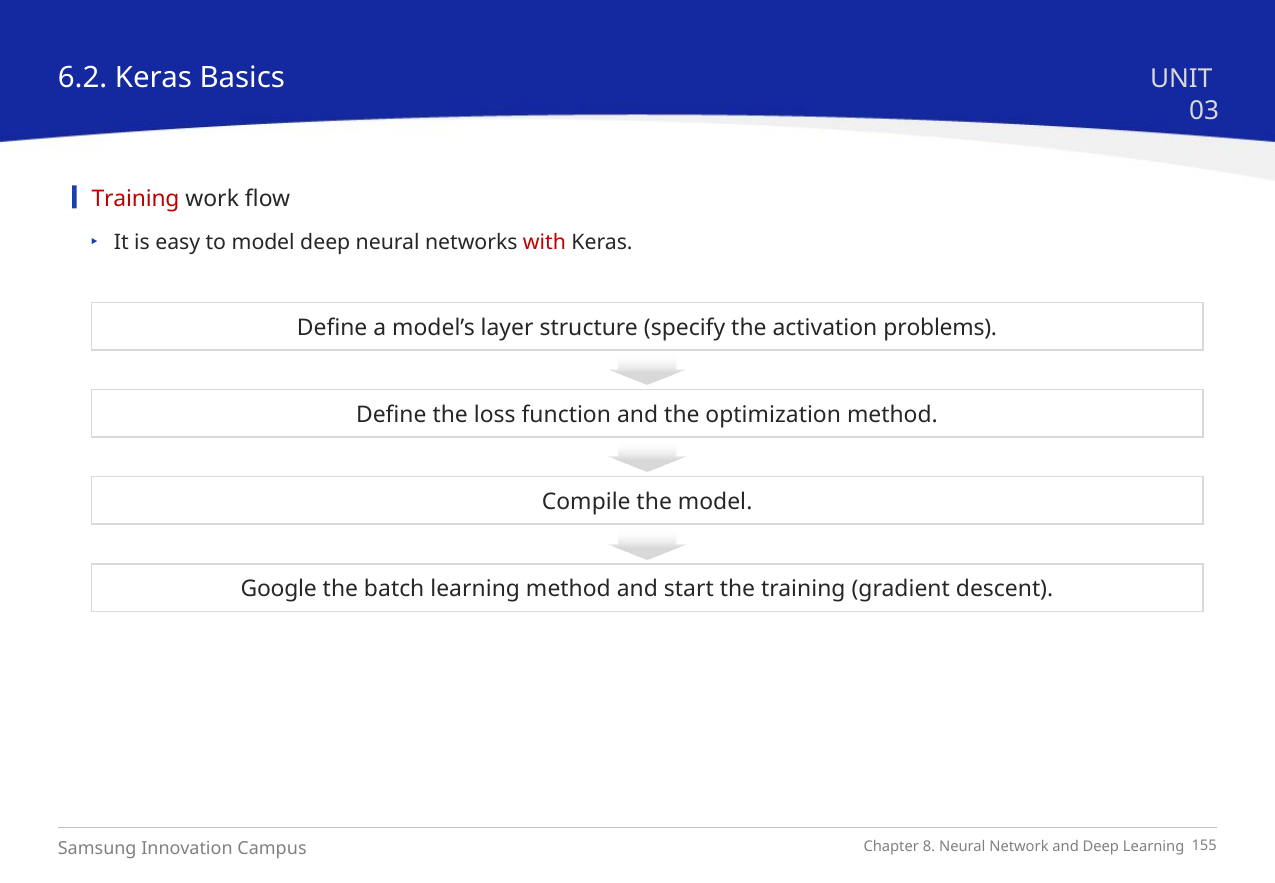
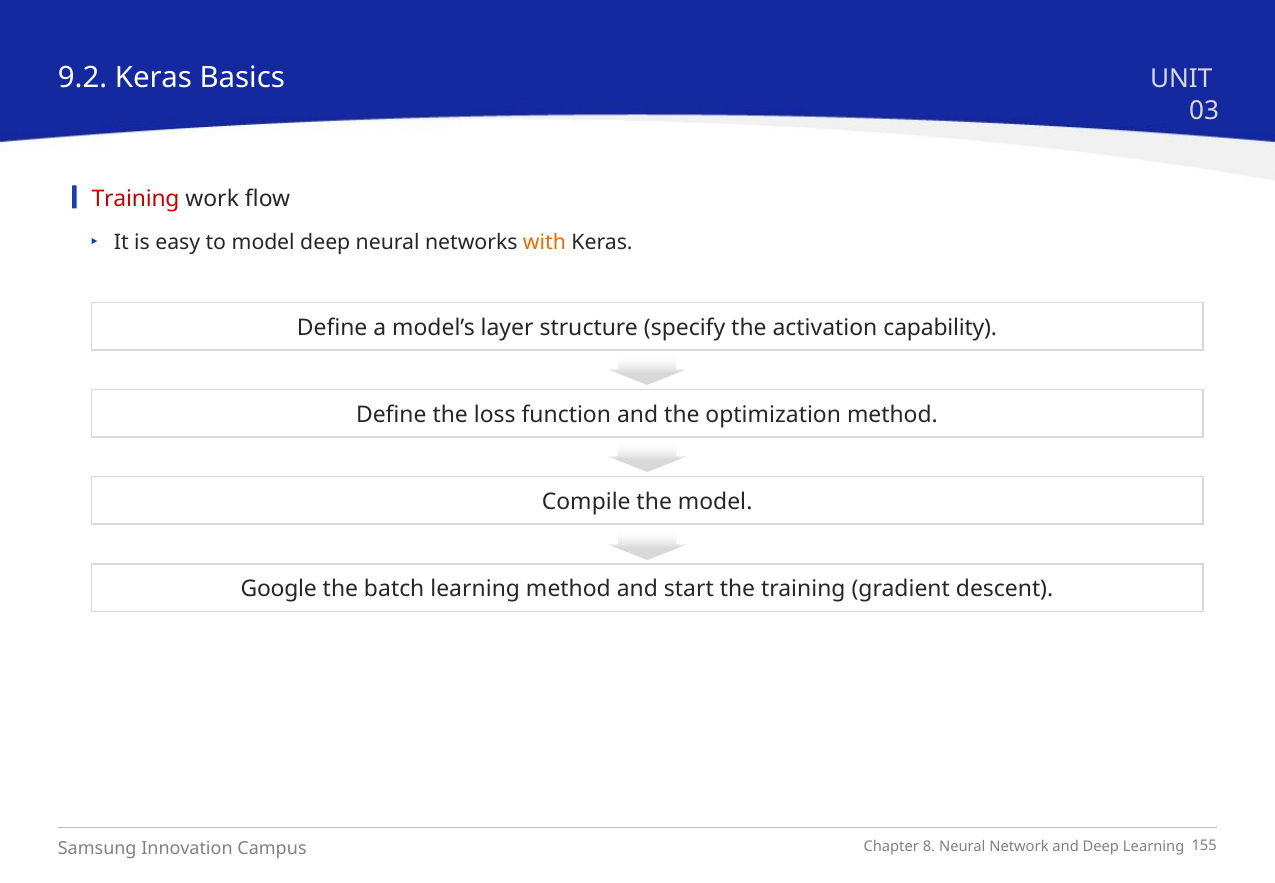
6.2: 6.2 -> 9.2 (83, 78)
with colour: red -> orange (544, 242)
problems: problems -> capability (940, 328)
